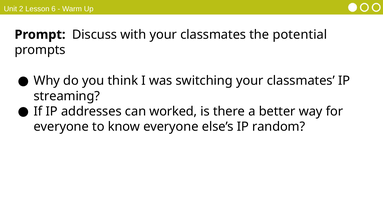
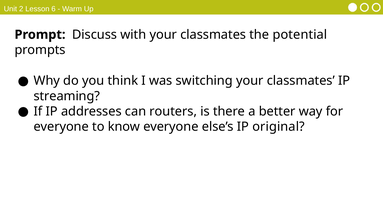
worked: worked -> routers (173, 111)
random: random -> original (279, 126)
